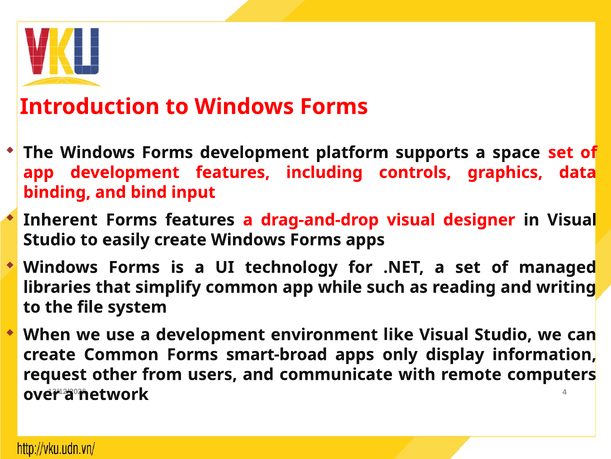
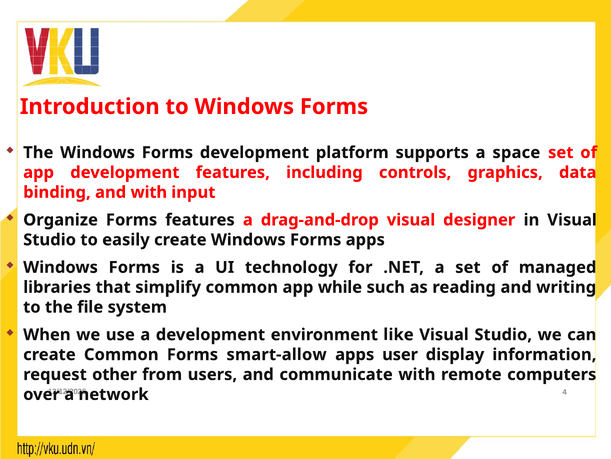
and bind: bind -> with (149, 192)
Inherent: Inherent -> Organize (61, 220)
smart-broad: smart-broad -> smart-allow (277, 354)
only: only -> user (400, 354)
